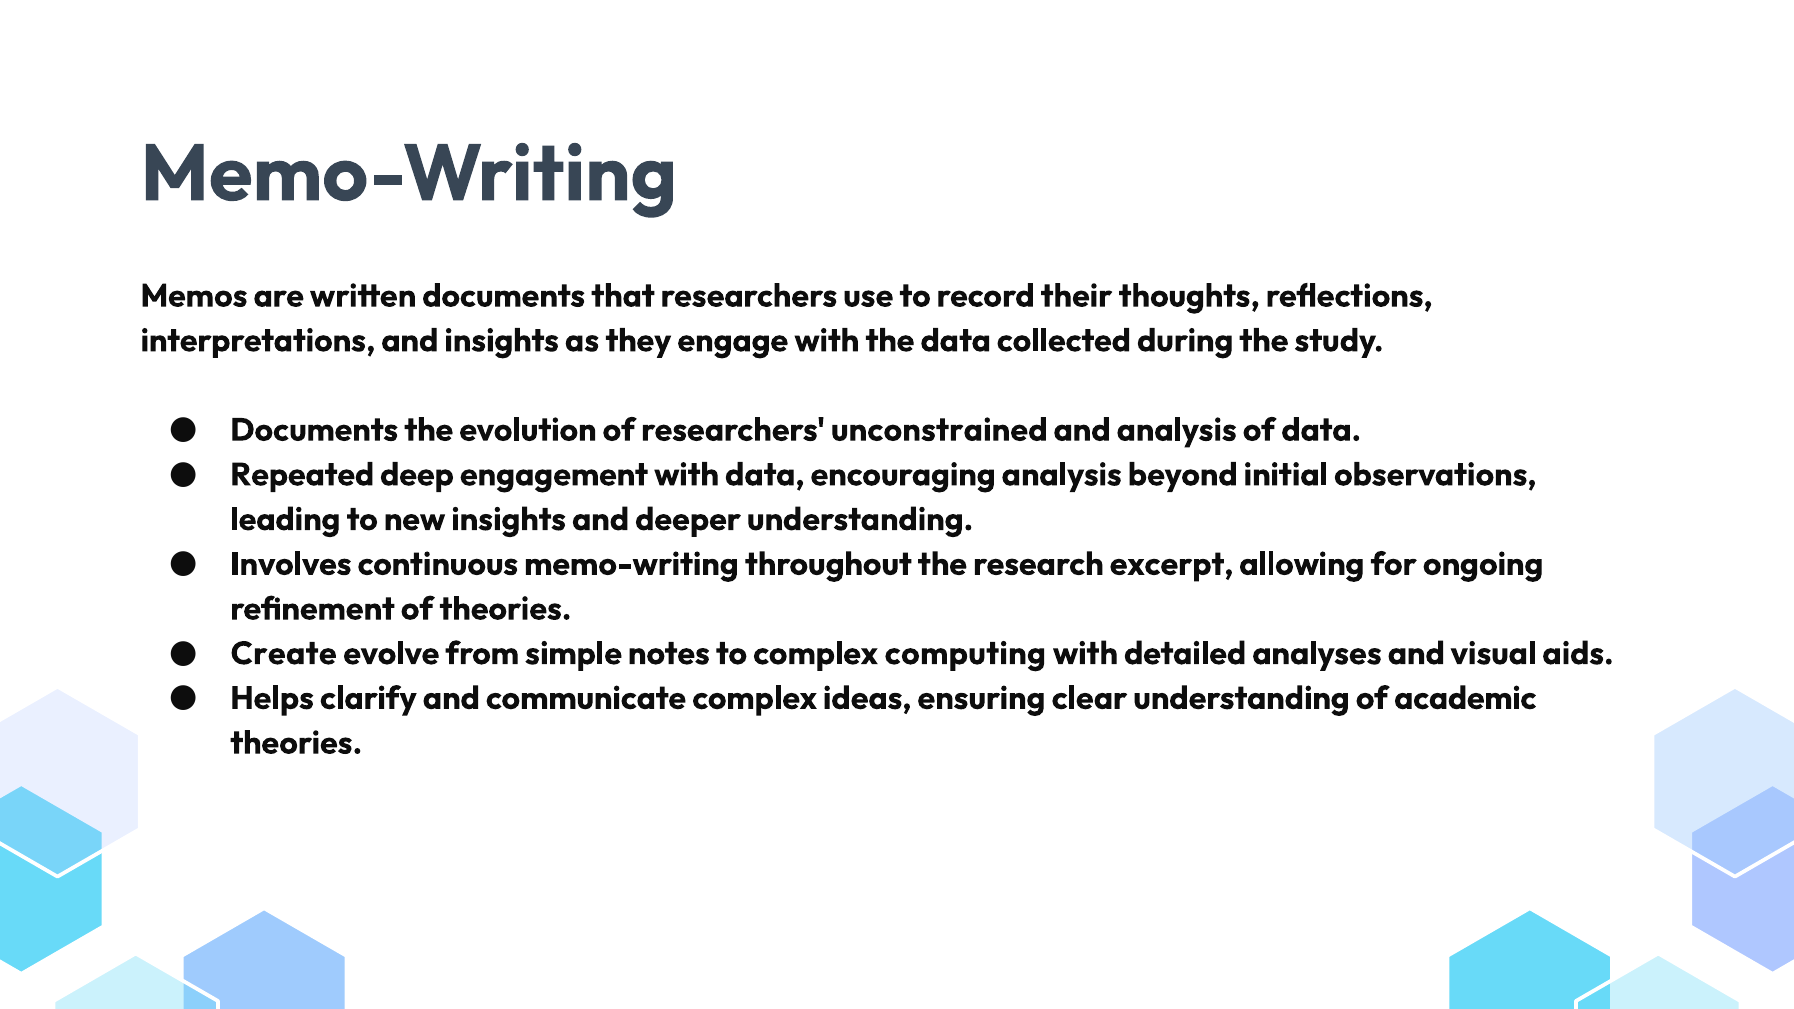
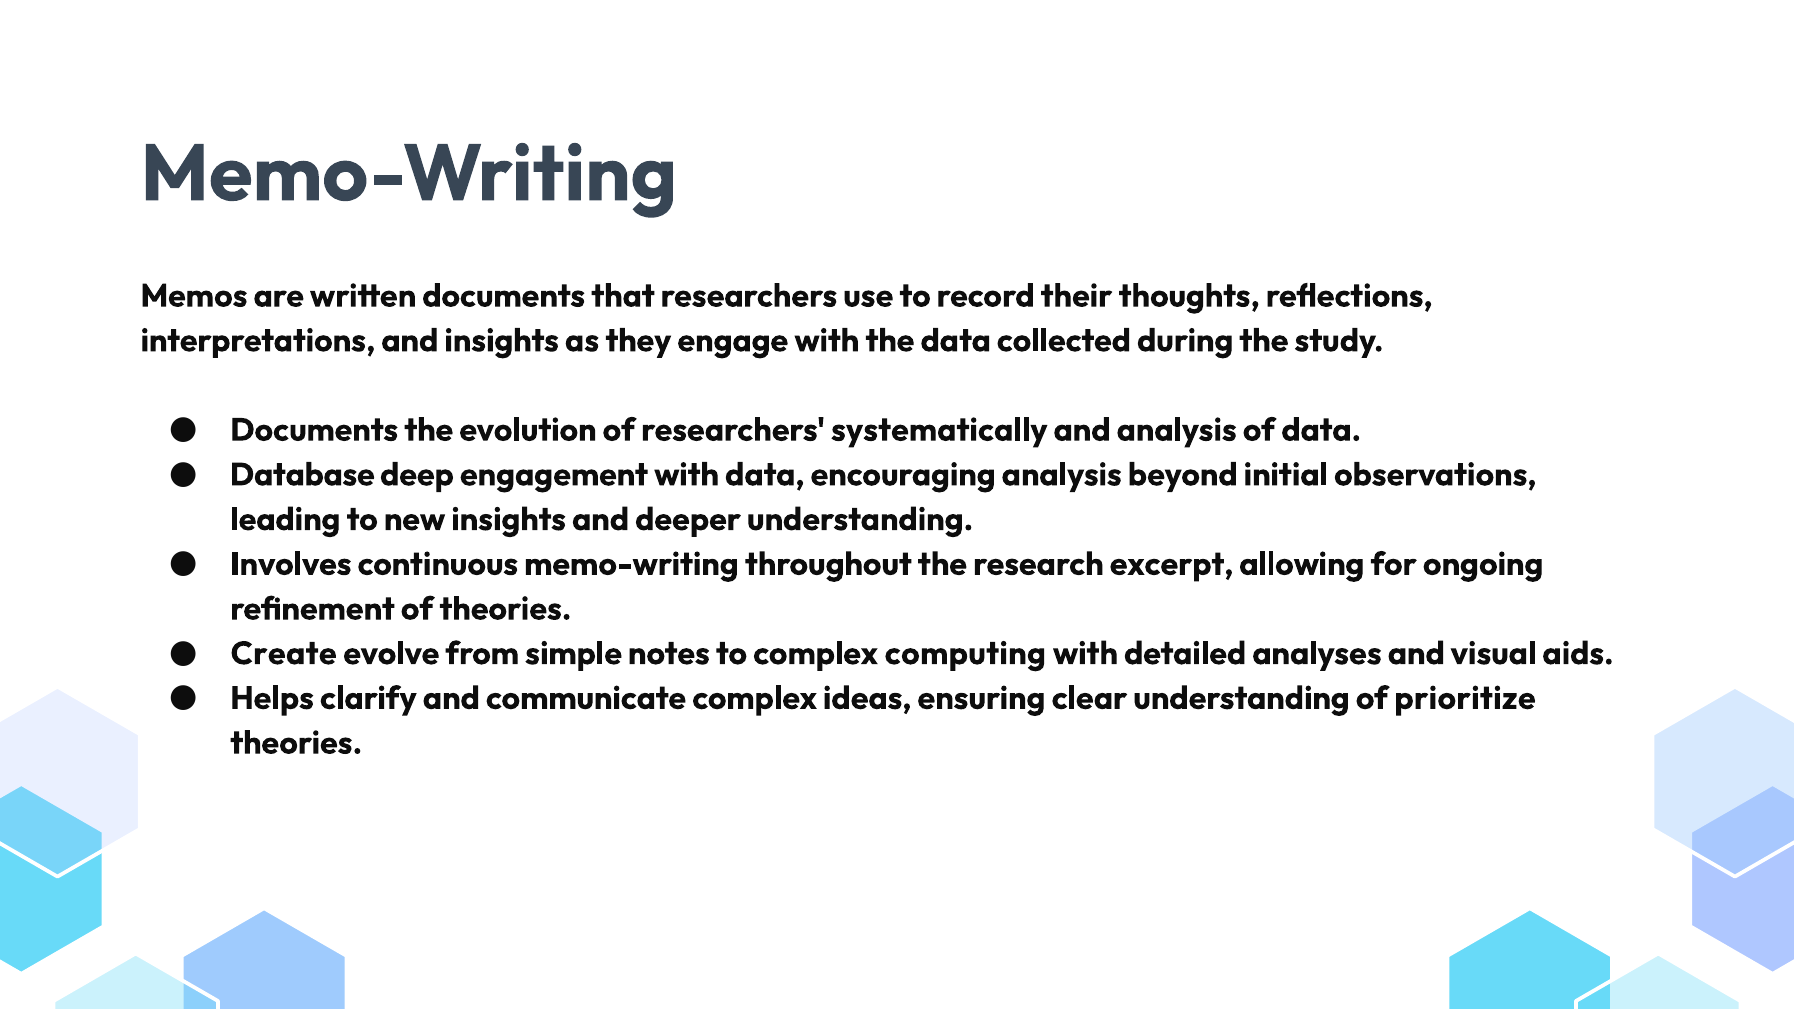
unconstrained: unconstrained -> systematically (939, 430)
Repeated: Repeated -> Database (302, 475)
academic: academic -> prioritize (1465, 698)
